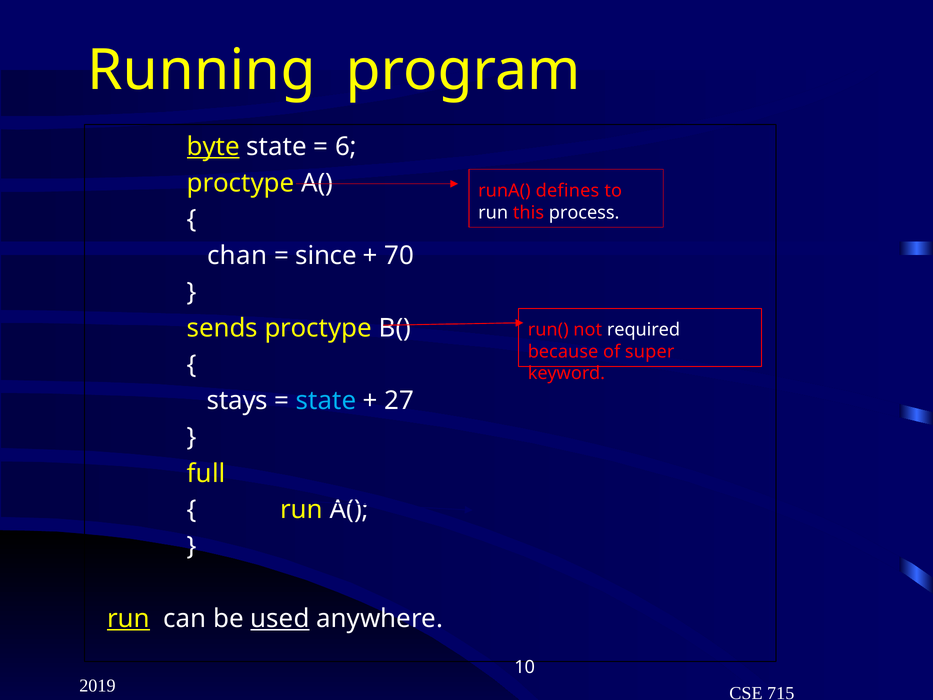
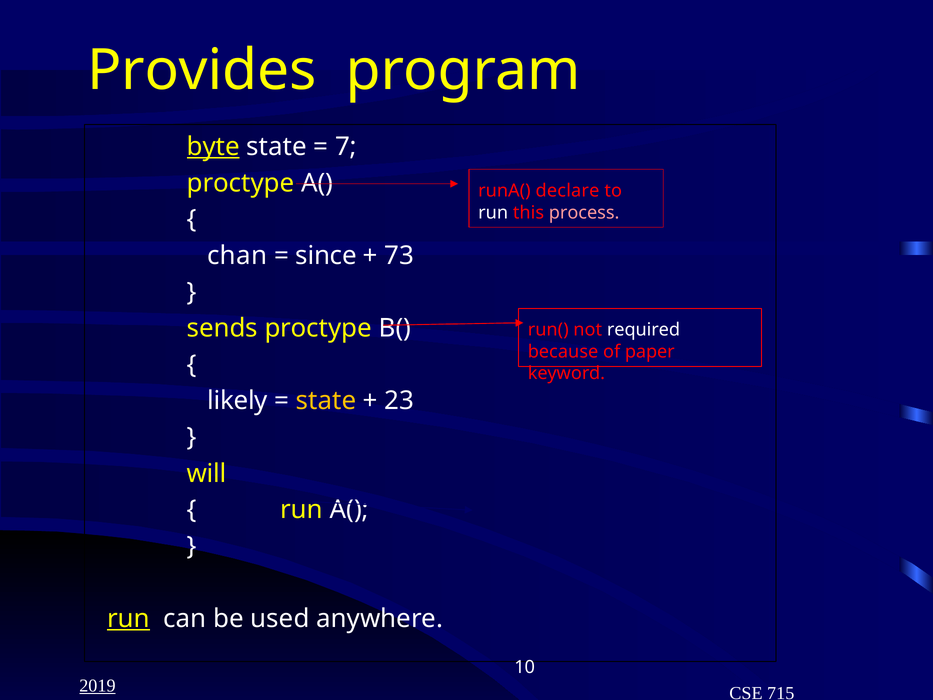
Running: Running -> Provides (202, 70)
6: 6 -> 7 (346, 147)
defines: defines -> declare (567, 191)
process colour: white -> pink (584, 212)
70: 70 -> 73 (399, 256)
super: super -> paper (650, 351)
stays: stays -> likely (237, 401)
state colour: light blue -> yellow (326, 401)
27: 27 -> 23 (399, 401)
full: full -> will (206, 473)
used underline: present -> none (280, 618)
2019 underline: none -> present (97, 685)
